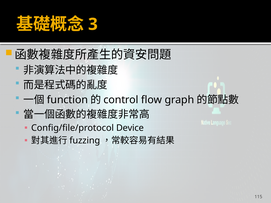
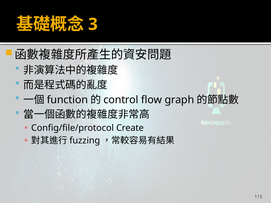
Device: Device -> Create (130, 128)
